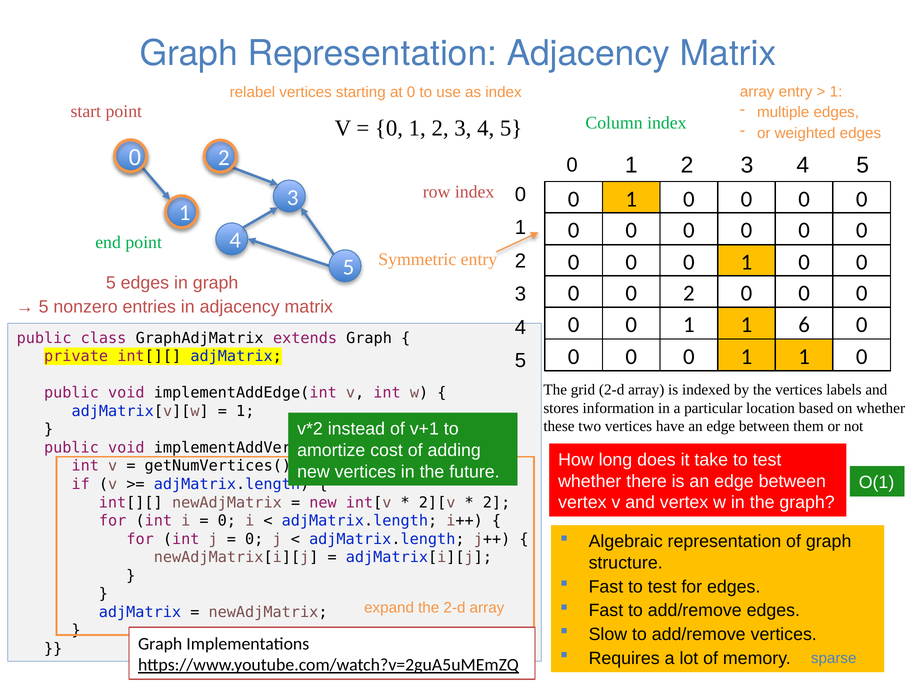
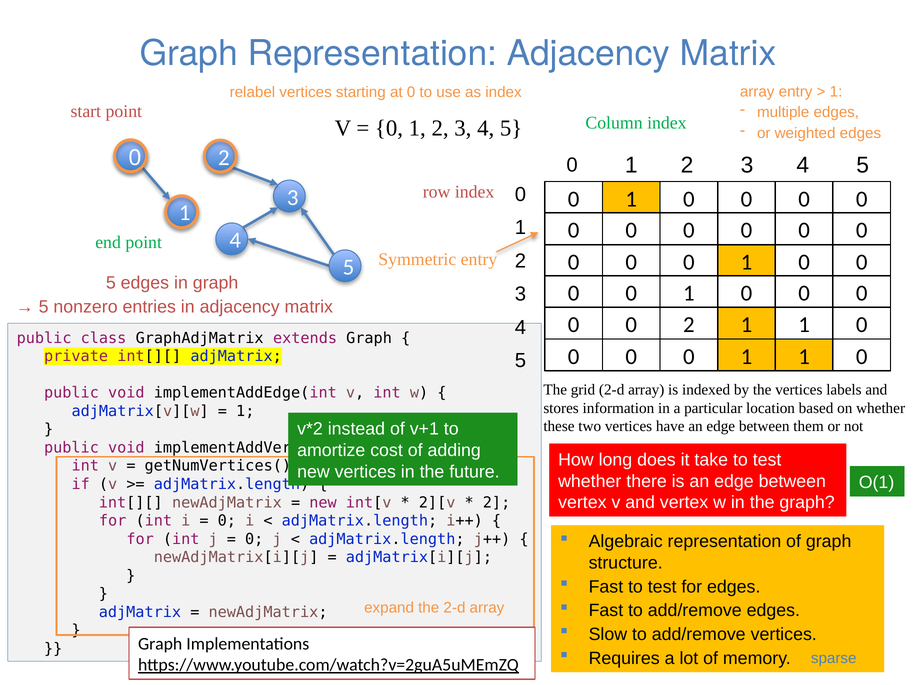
2: 2 -> 1 (689, 293)
1: 1 -> 2 (689, 325)
6: 6 -> 1 (804, 325)
